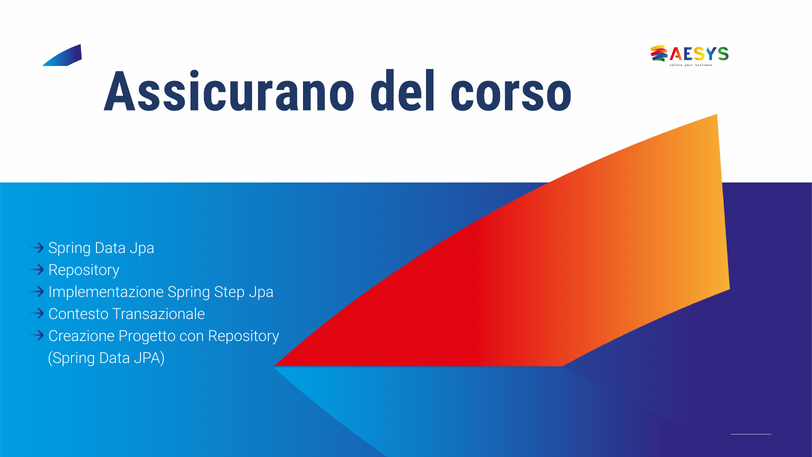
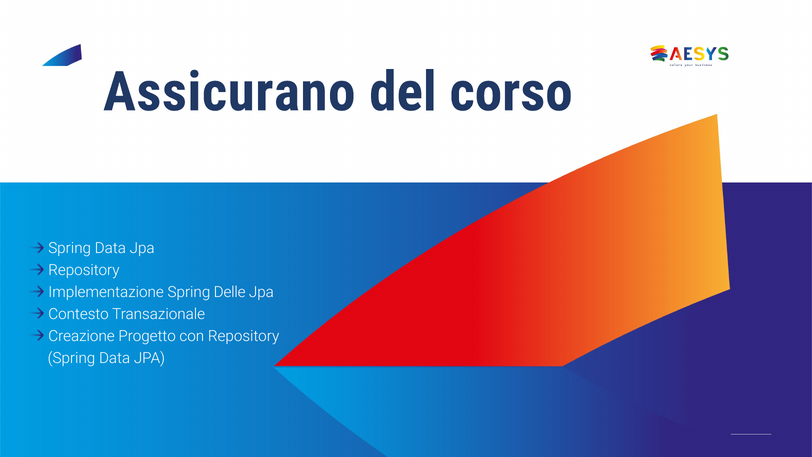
Step: Step -> Delle (230, 292)
